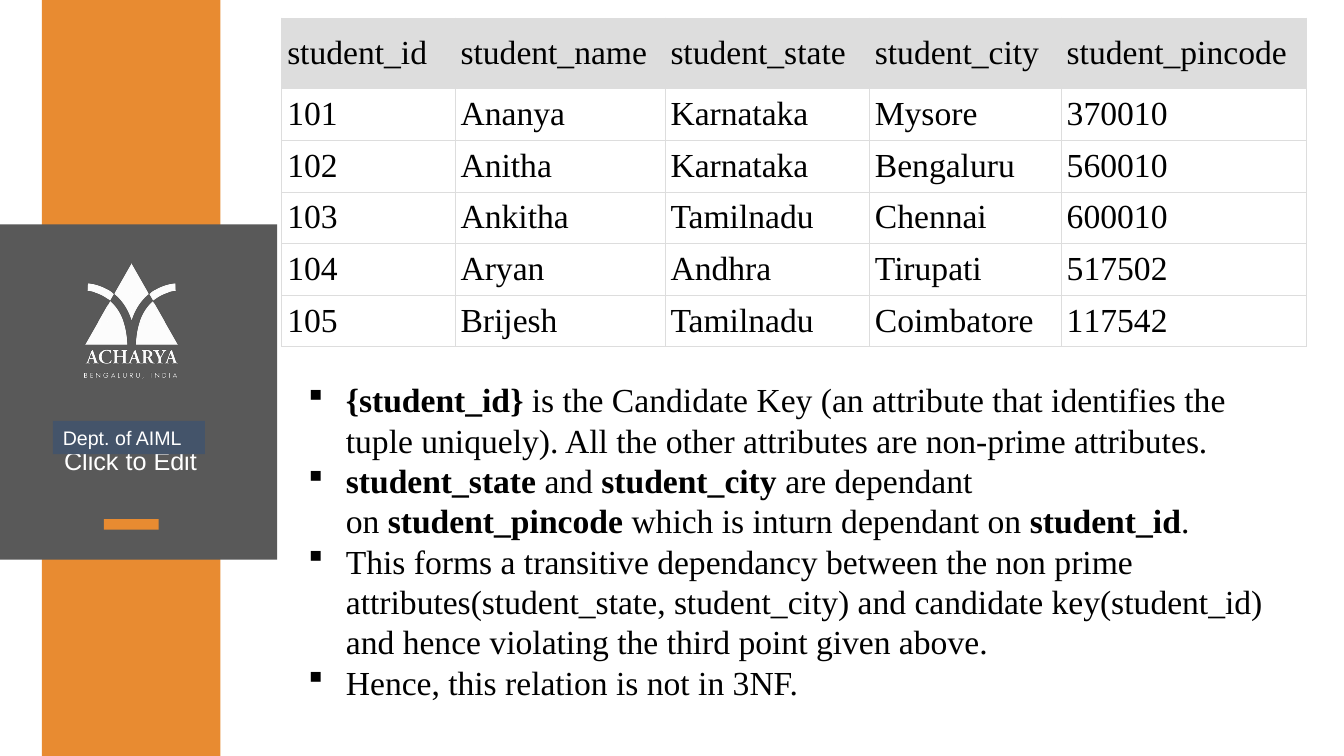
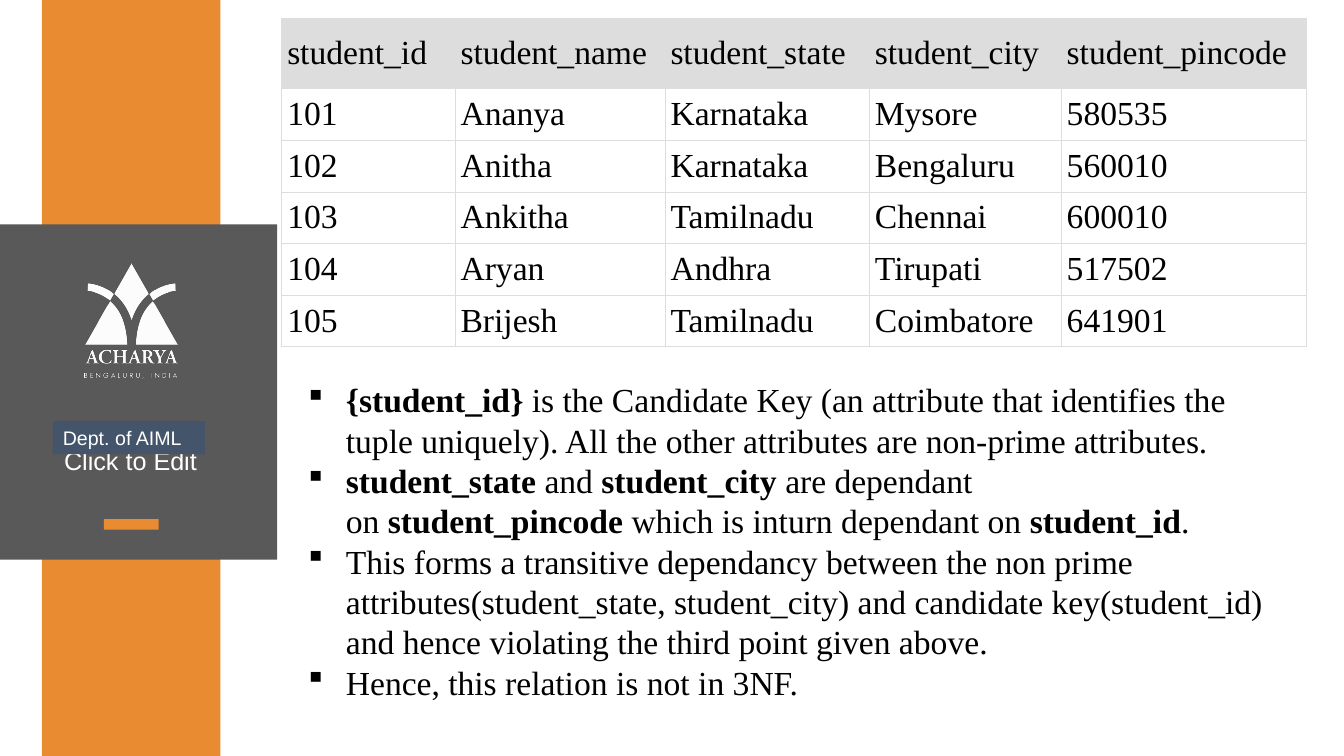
370010: 370010 -> 580535 (1117, 115)
117542: 117542 -> 641901 (1117, 321)
